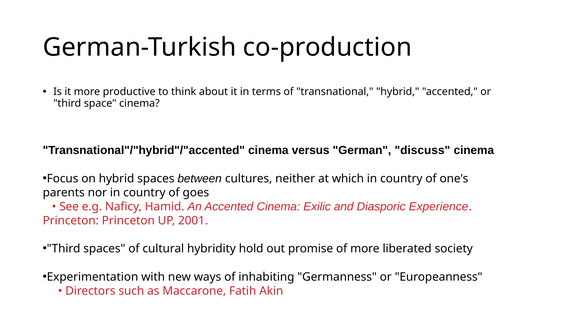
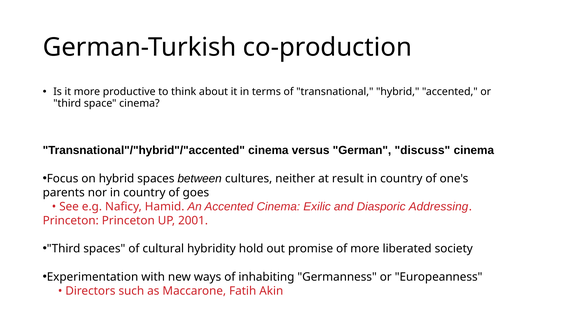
which: which -> result (348, 178)
Experience: Experience -> Addressing (439, 206)
